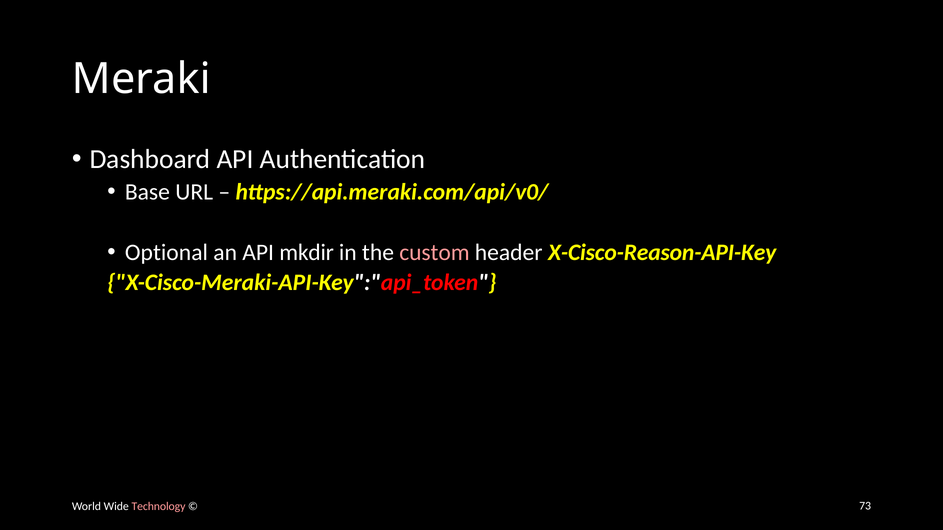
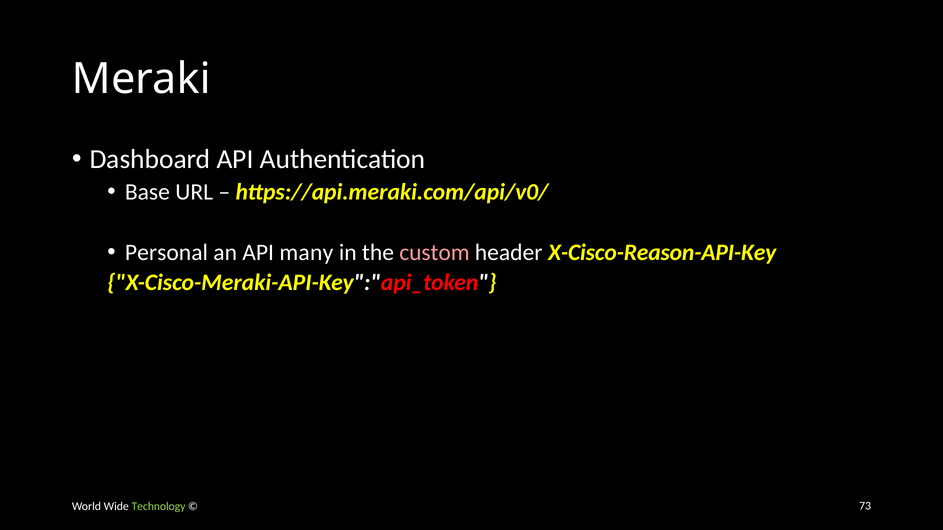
Optional: Optional -> Personal (166, 253)
mkdir: mkdir -> many (306, 253)
Technology colour: pink -> light green (158, 507)
